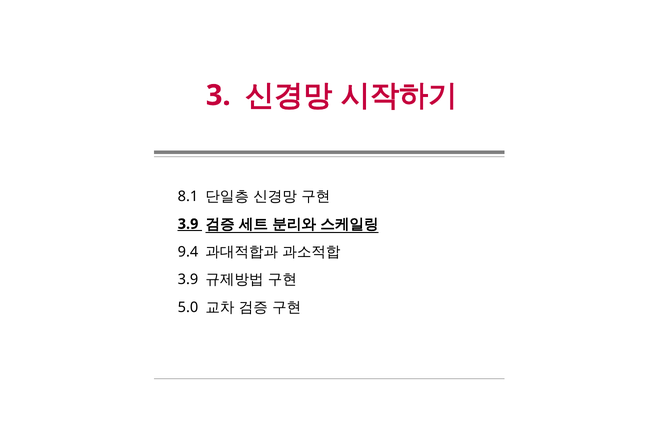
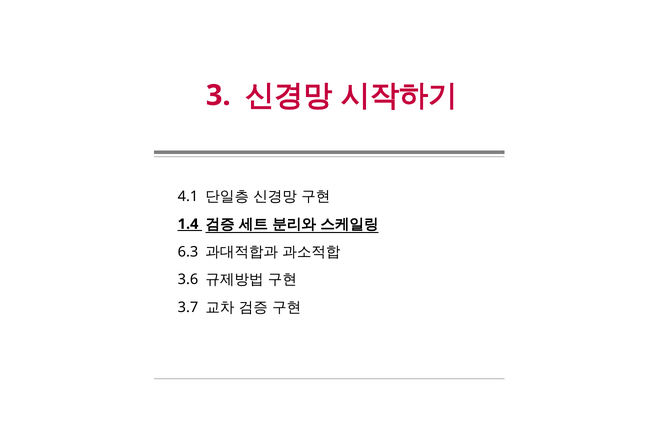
8.1: 8.1 -> 4.1 (188, 196)
3.9: 3.9 -> 1.4 (188, 224)
9.4: 9.4 -> 6.3 (188, 252)
3.9: 3.9 -> 3.6 (188, 280)
5.0: 5.0 -> 3.7 (188, 307)
